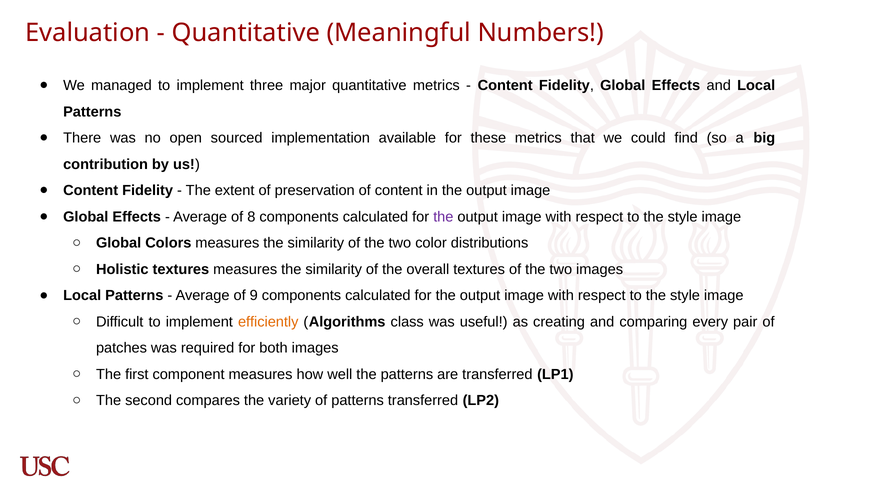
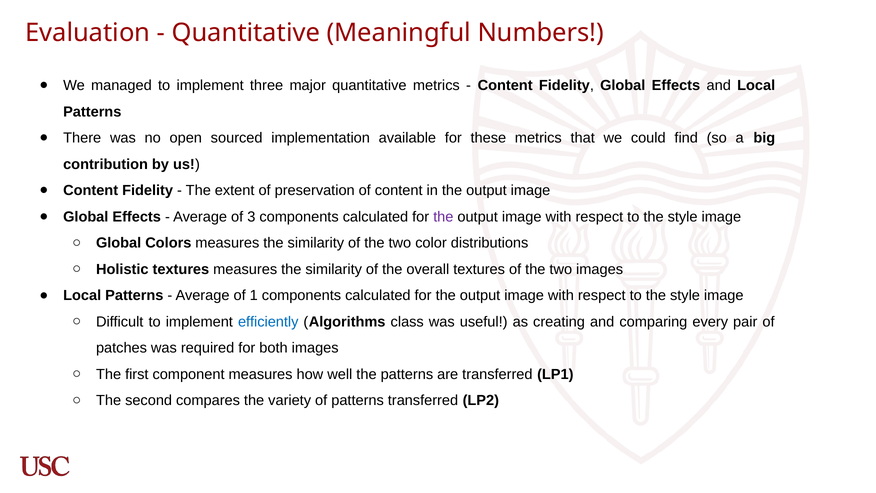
8: 8 -> 3 (251, 217)
9: 9 -> 1 (254, 295)
efficiently colour: orange -> blue (268, 322)
